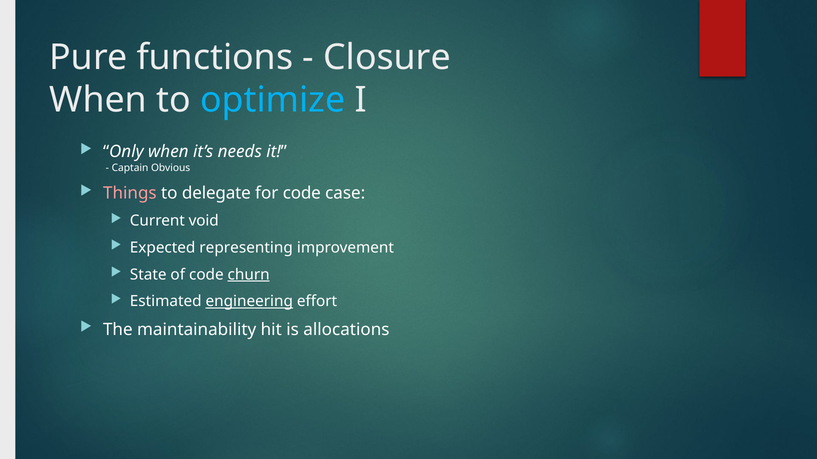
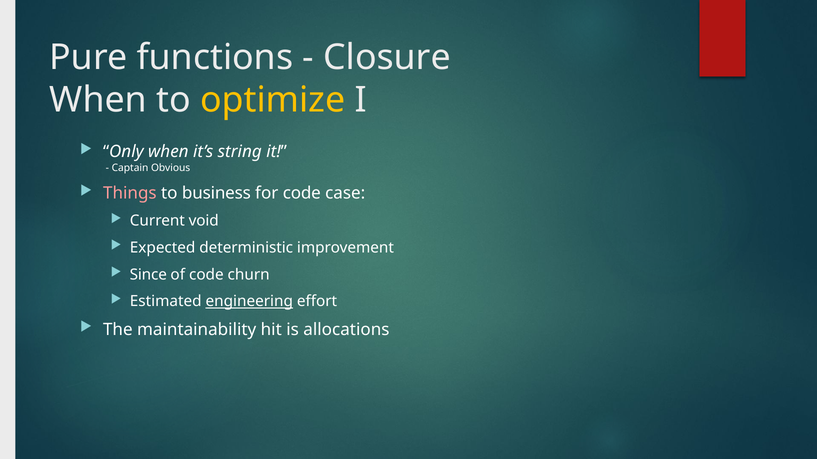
optimize colour: light blue -> yellow (273, 100)
needs: needs -> string (240, 152)
delegate: delegate -> business (216, 193)
representing: representing -> deterministic (246, 248)
State: State -> Since (148, 275)
churn underline: present -> none (249, 275)
